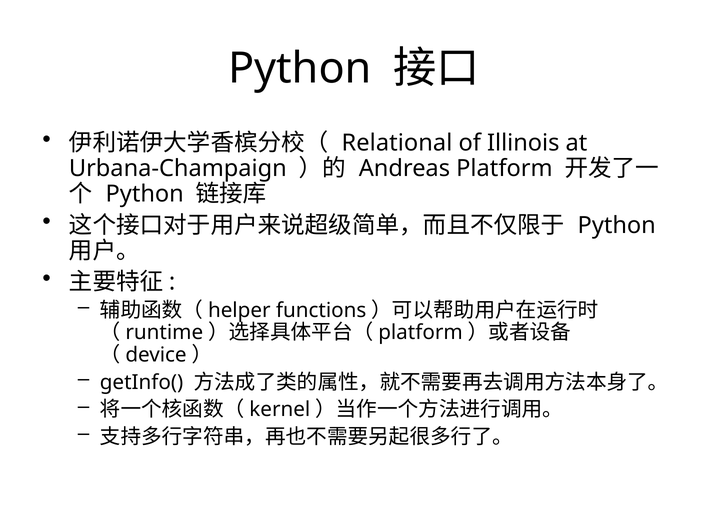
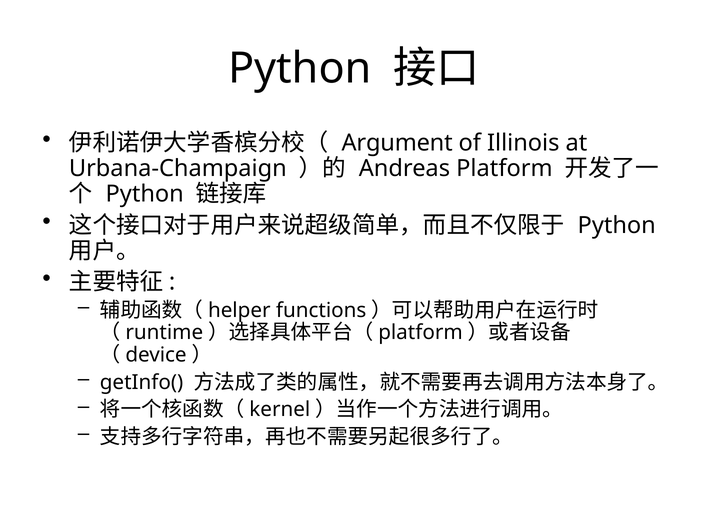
Relational: Relational -> Argument (397, 143)
